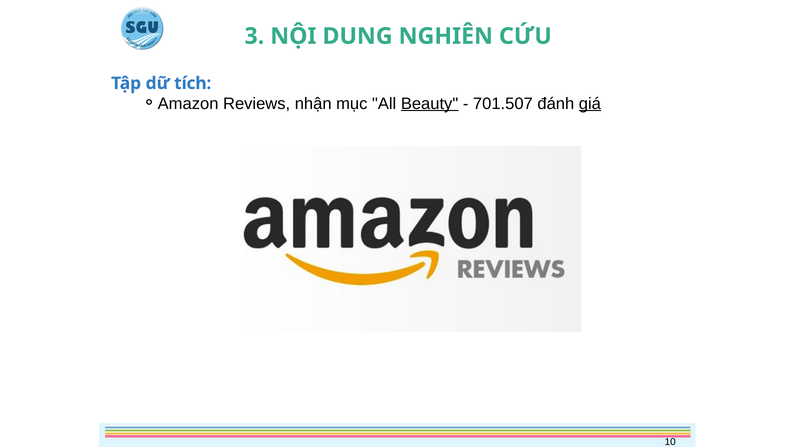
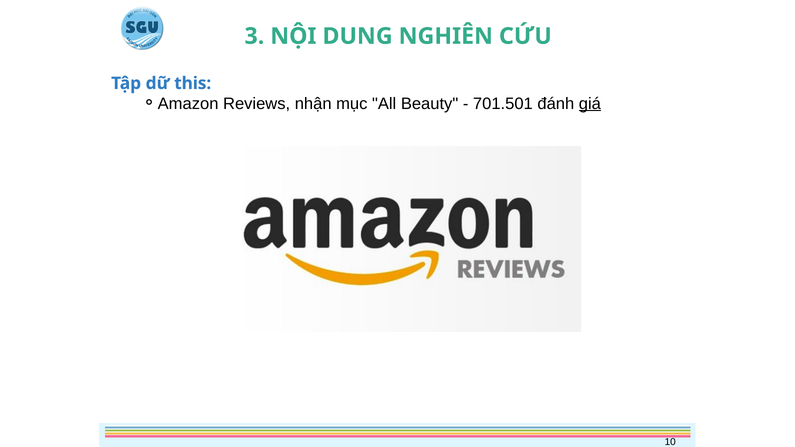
tích: tích -> this (193, 83)
Beauty underline: present -> none (430, 104)
701.507: 701.507 -> 701.501 (503, 104)
